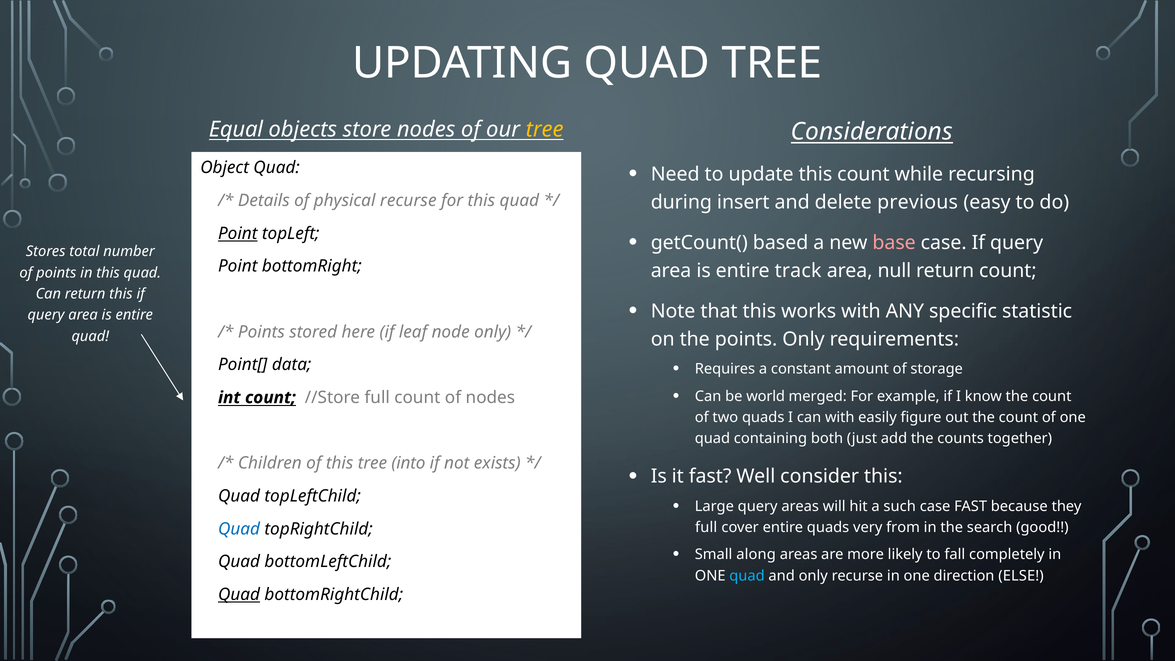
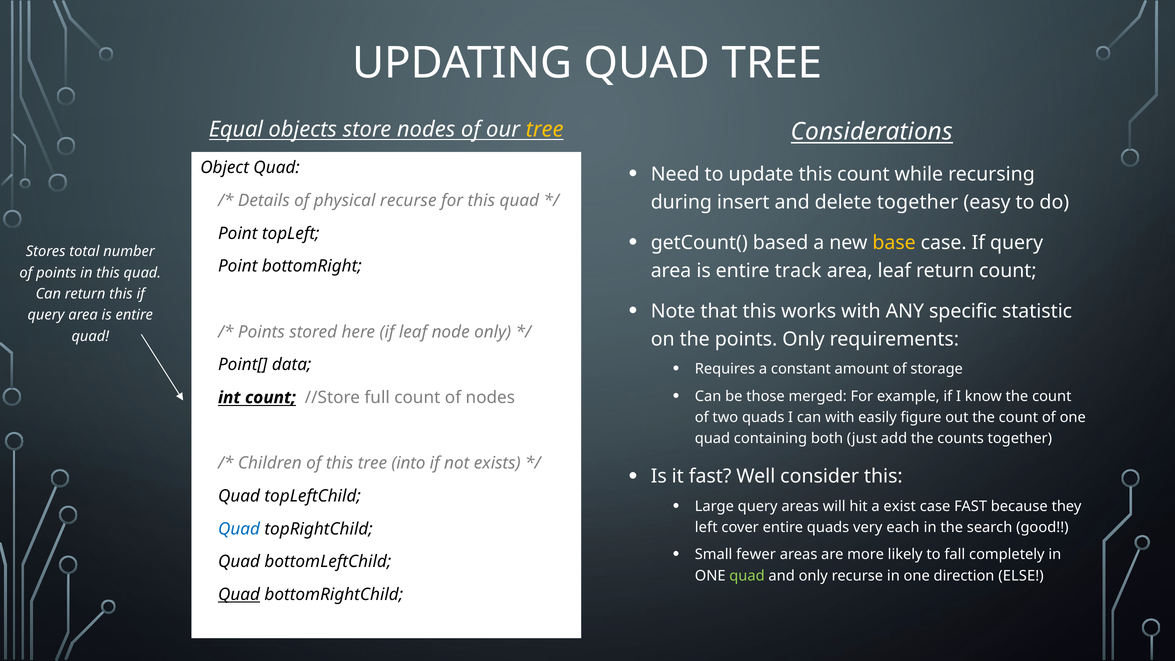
delete previous: previous -> together (918, 202)
Point underline: present -> none (238, 233)
base colour: pink -> yellow (894, 243)
area null: null -> leaf (894, 271)
world: world -> those (766, 396)
such: such -> exist (900, 506)
full: full -> left (706, 527)
from: from -> each (903, 527)
along: along -> fewer (756, 555)
quad colour: light blue -> light green (747, 576)
